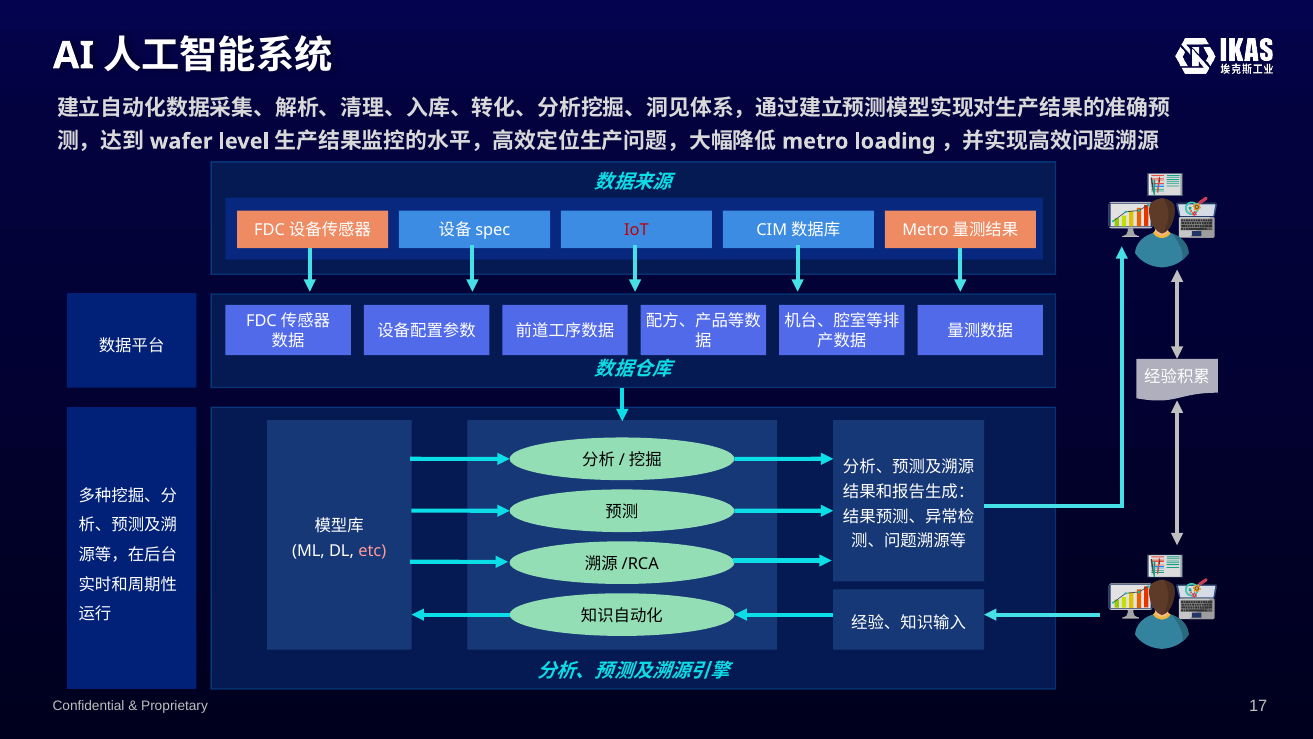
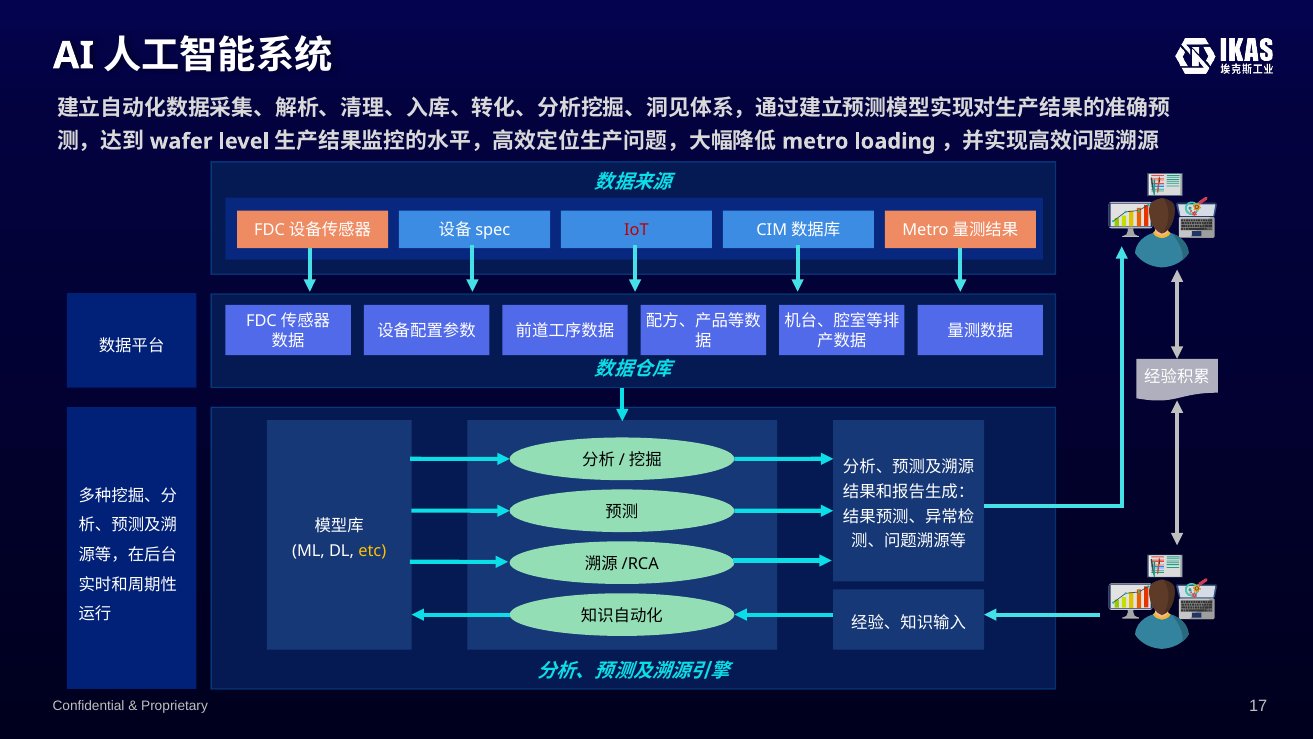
etc colour: pink -> yellow (372, 550)
